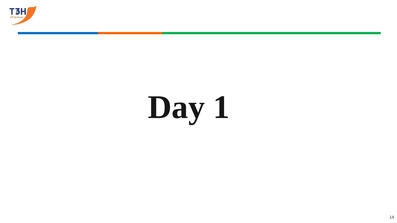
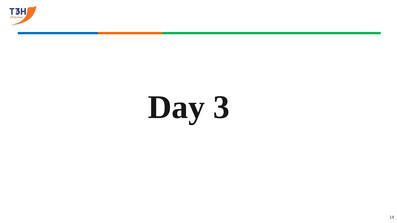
Day 1: 1 -> 3 (221, 107)
